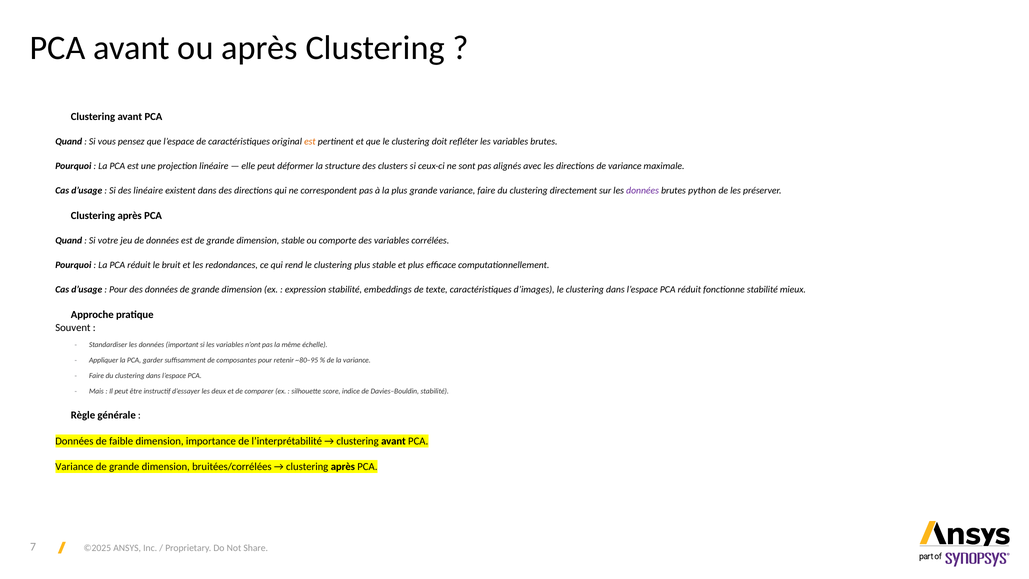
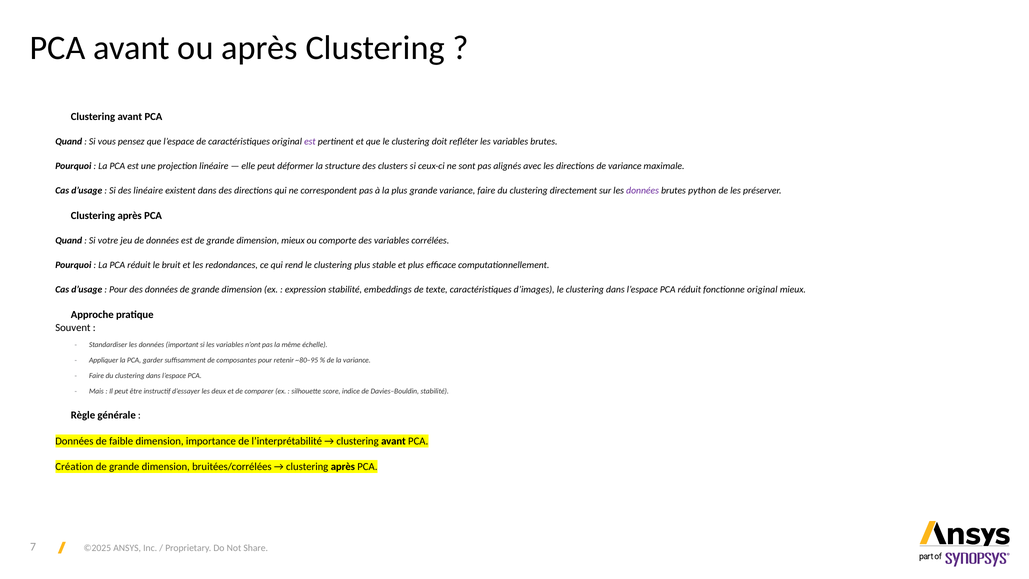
est colour: orange -> purple (310, 142)
dimension stable: stable -> mieux (293, 241)
fonctionne stabilité: stabilité -> original (762, 290)
Variance: Variance -> Création (74, 467)
